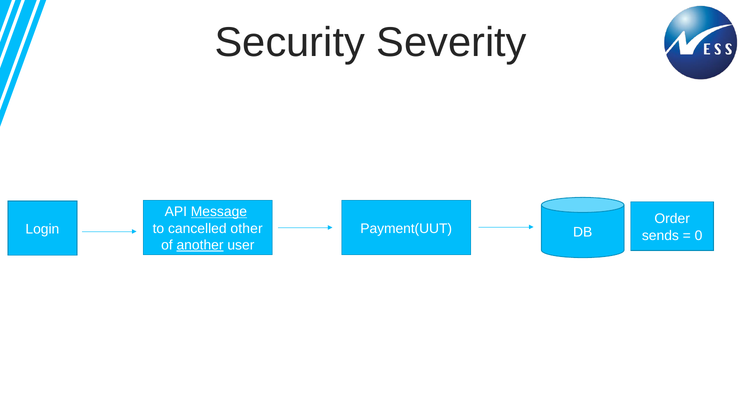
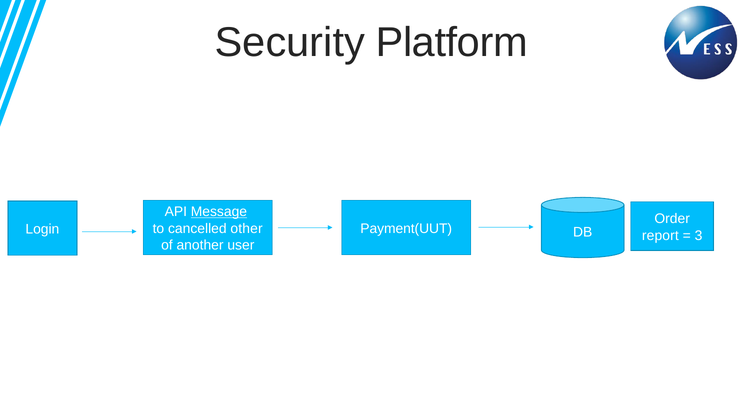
Severity: Severity -> Platform (452, 42)
sends: sends -> report (660, 236)
0: 0 -> 3 (699, 236)
another underline: present -> none (200, 245)
